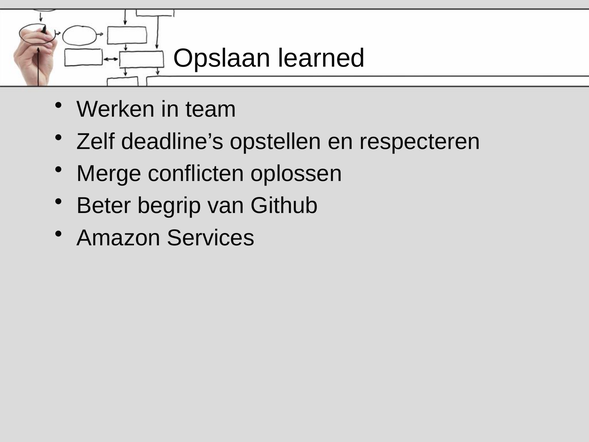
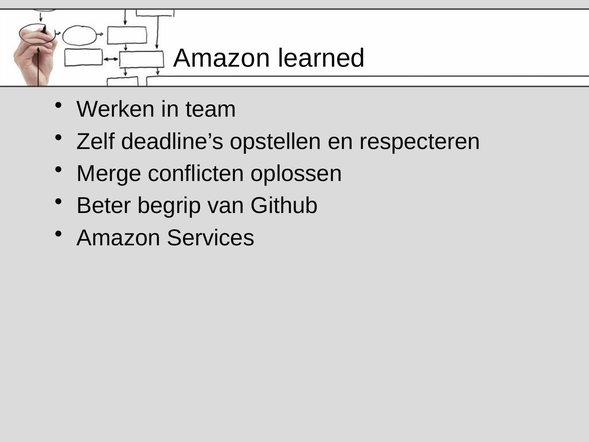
Opslaan: Opslaan -> Amazon (222, 58)
